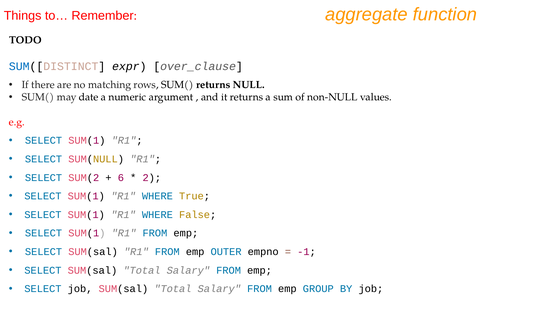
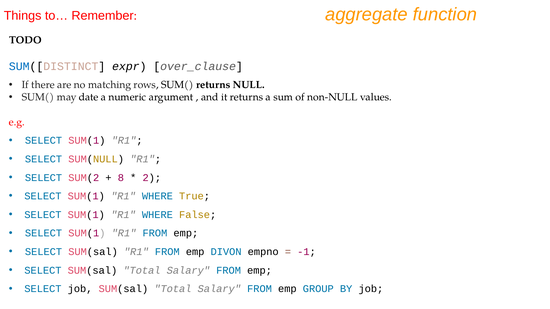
6: 6 -> 8 (121, 178)
OUTER: OUTER -> DIVON (226, 252)
